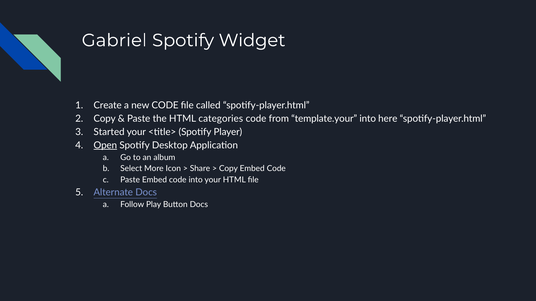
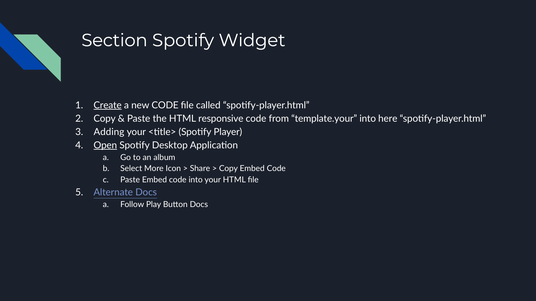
Gabriel: Gabriel -> Section (114, 40)
Create underline: none -> present (108, 105)
categories: categories -> responsive (221, 119)
Started: Started -> Adding (109, 132)
